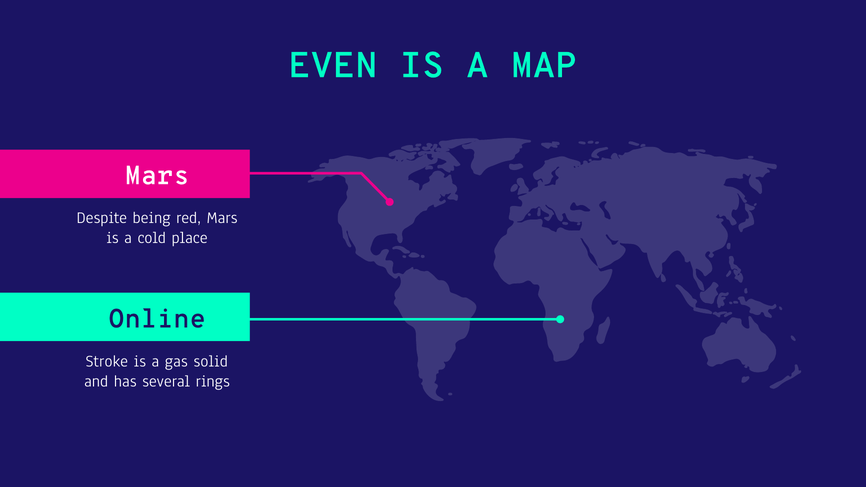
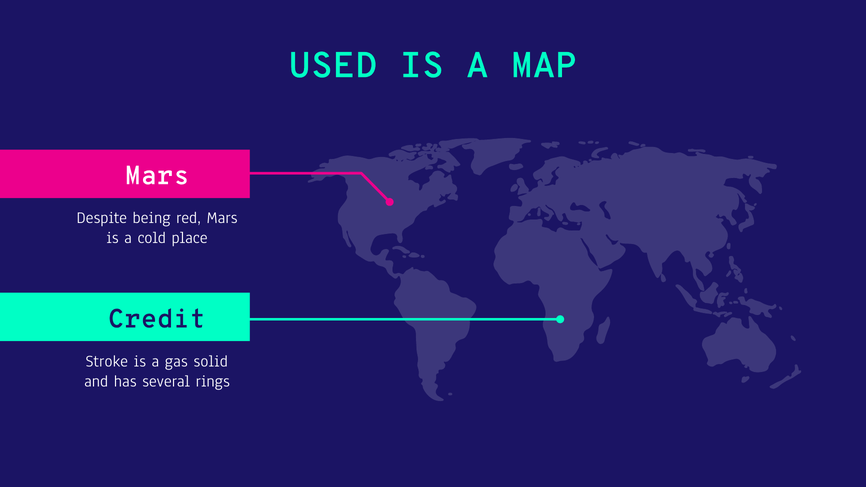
EVEN: EVEN -> USED (333, 65)
Online: Online -> Credit (157, 319)
